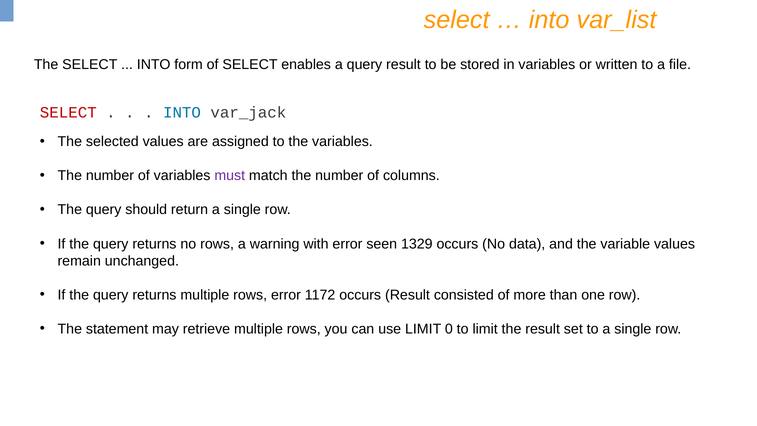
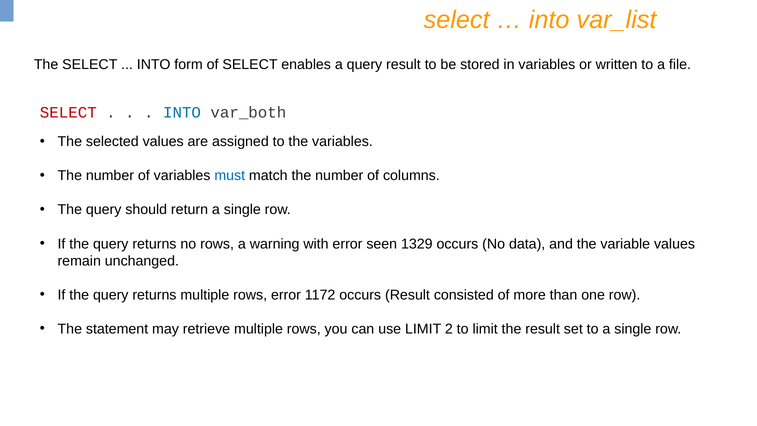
var_jack: var_jack -> var_both (248, 113)
must colour: purple -> blue (230, 176)
0: 0 -> 2 (449, 329)
